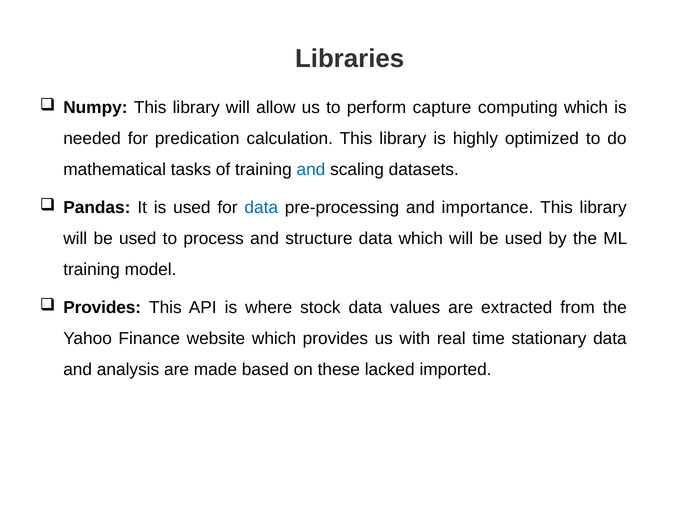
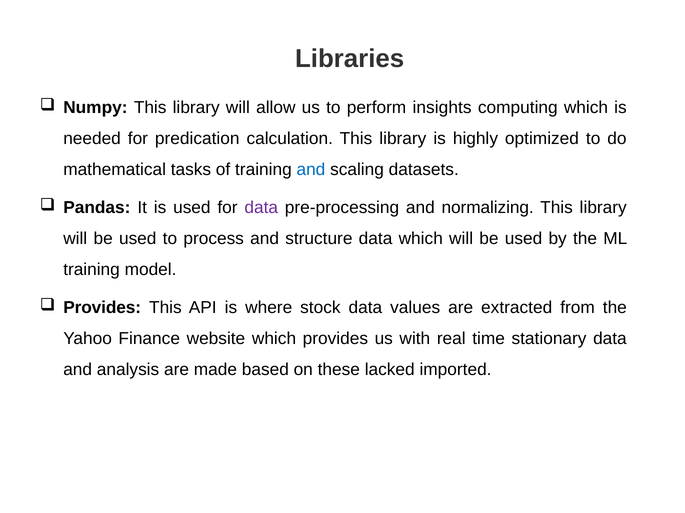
capture: capture -> insights (442, 108)
data colour: blue -> purple (261, 208)
importance: importance -> normalizing (488, 208)
